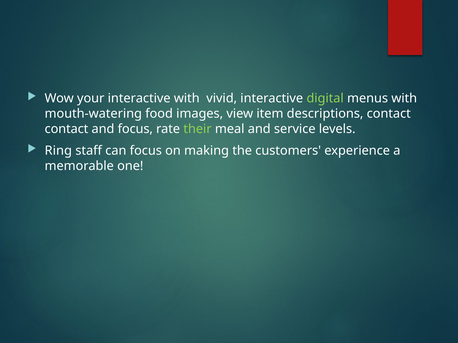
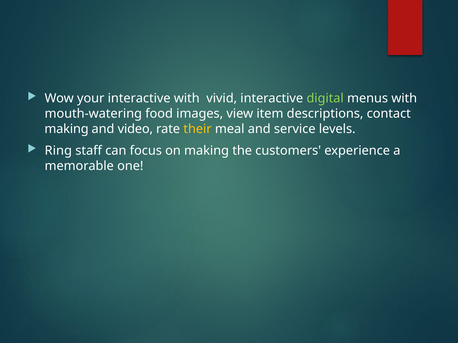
contact: contact -> making (67, 129)
and focus: focus -> video (135, 129)
their colour: light green -> yellow (198, 129)
